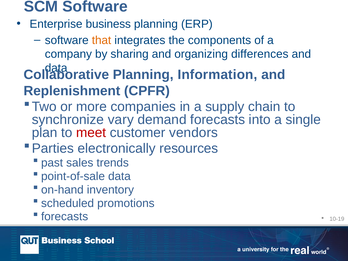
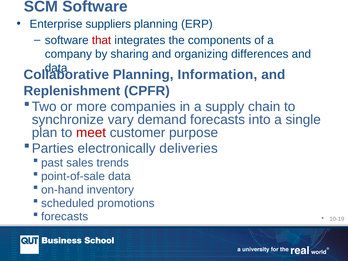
business: business -> suppliers (108, 24)
that colour: orange -> red (102, 40)
vendors: vendors -> purpose (194, 133)
resources: resources -> deliveries (189, 148)
